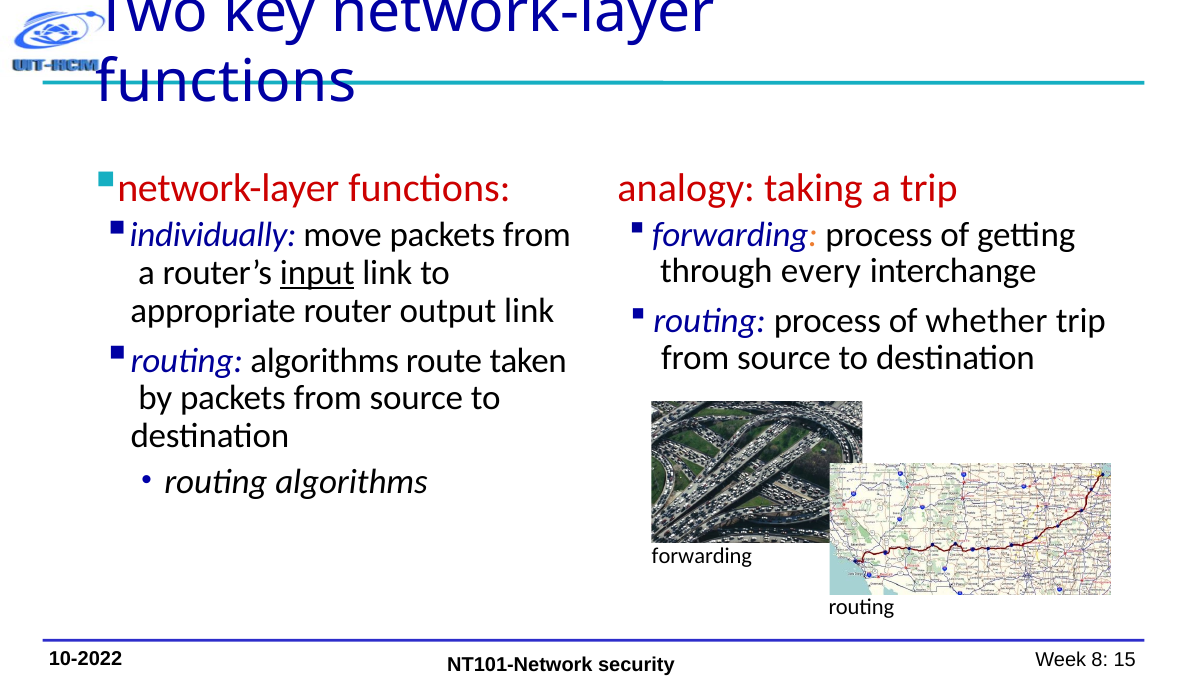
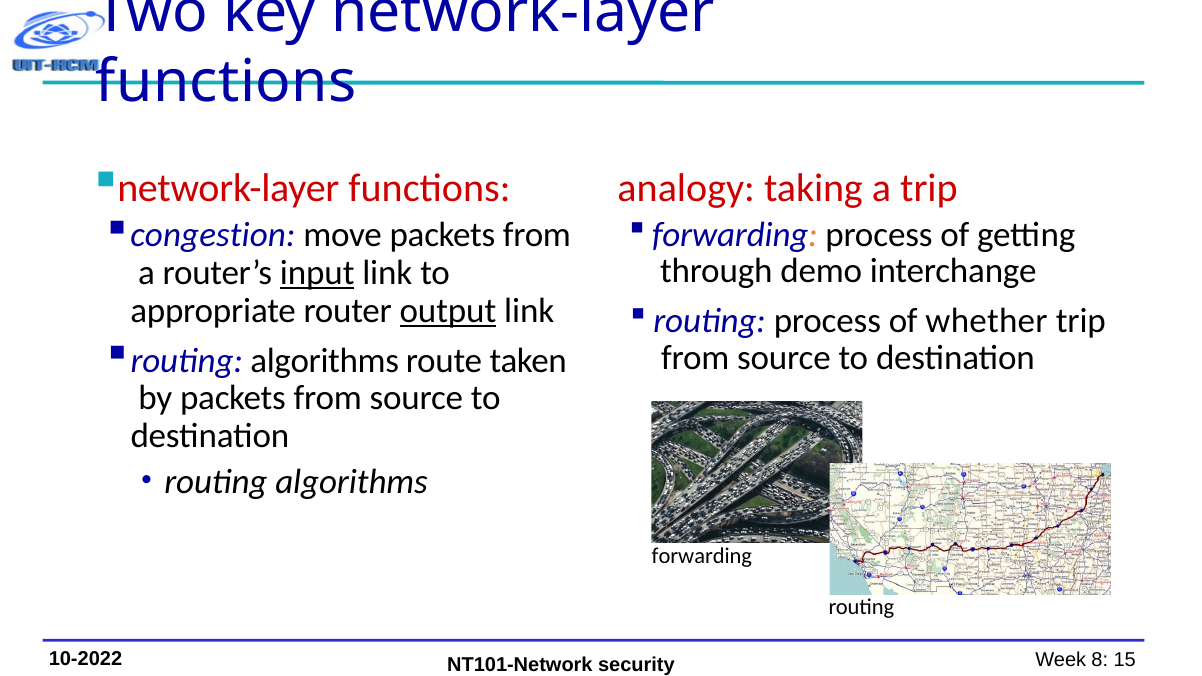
individually: individually -> congestion (213, 235)
every: every -> demo (821, 271)
output underline: none -> present (448, 311)
